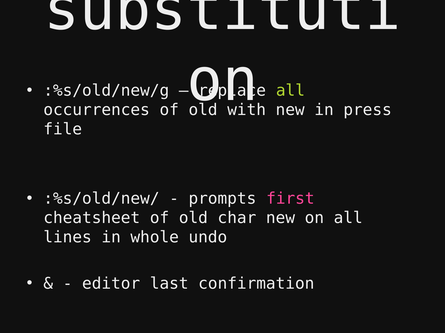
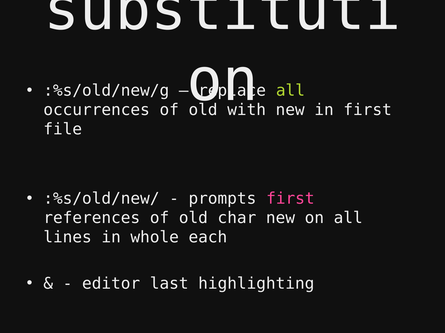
in press: press -> first (368, 110)
cheatsheet: cheatsheet -> references (92, 218)
undo: undo -> each (208, 238)
confirmation: confirmation -> highlighting (256, 284)
